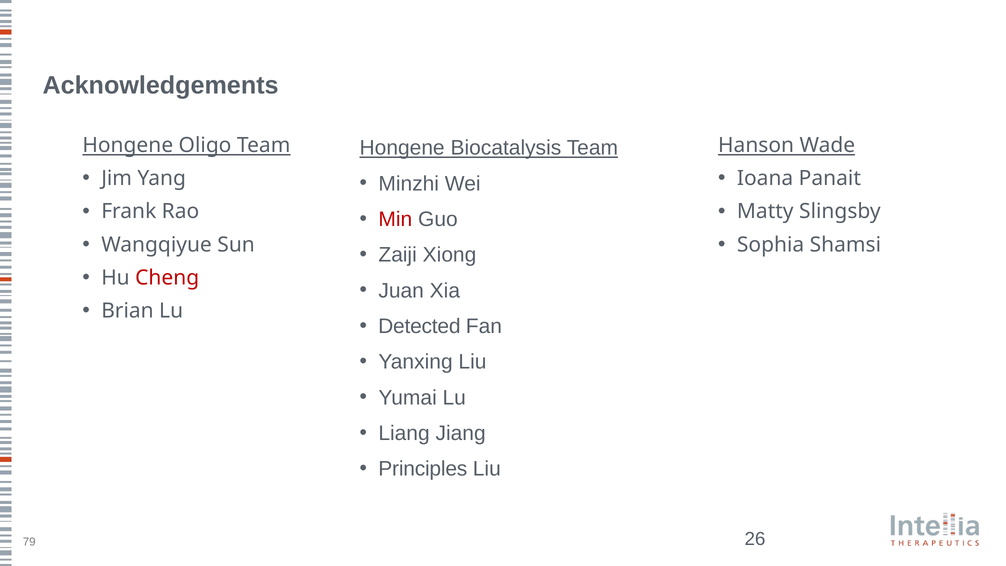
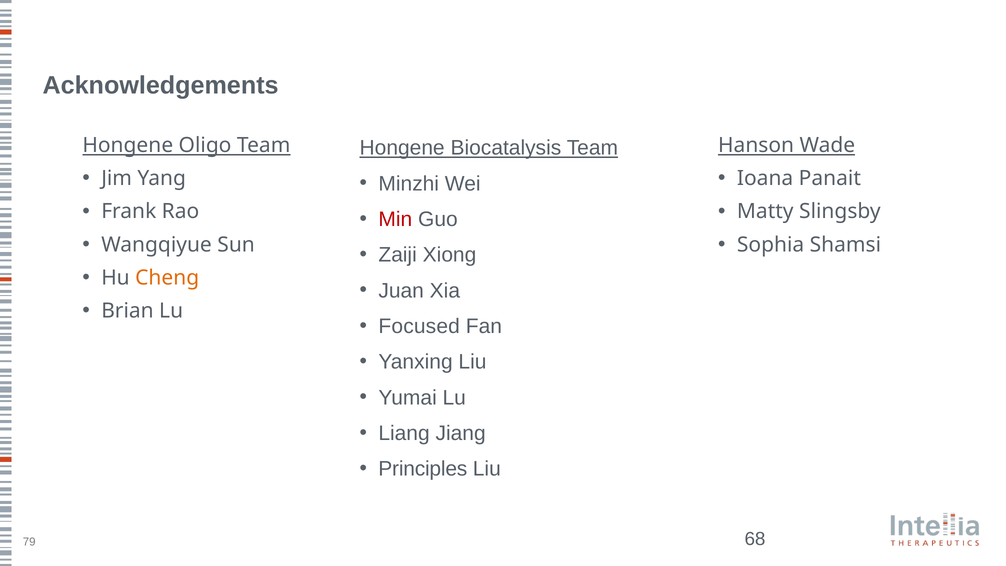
Cheng colour: red -> orange (167, 278)
Detected: Detected -> Focused (419, 326)
26: 26 -> 68 (755, 539)
